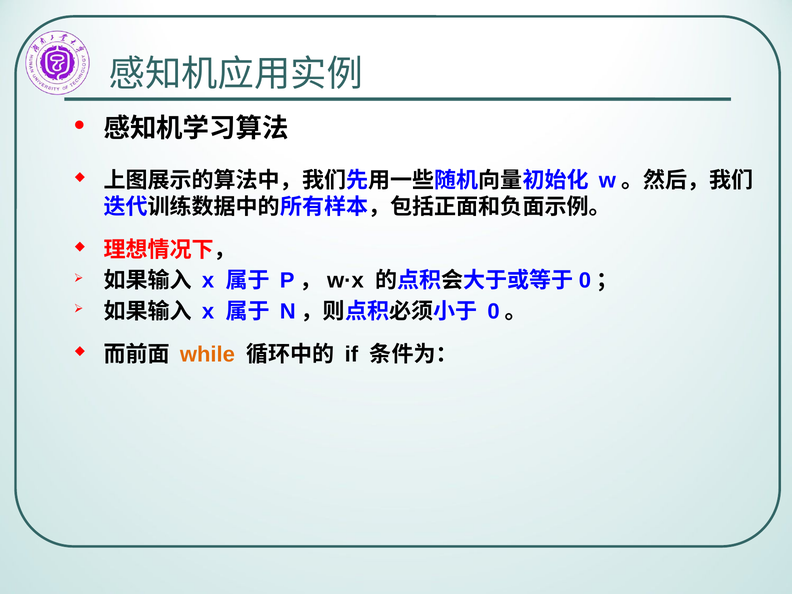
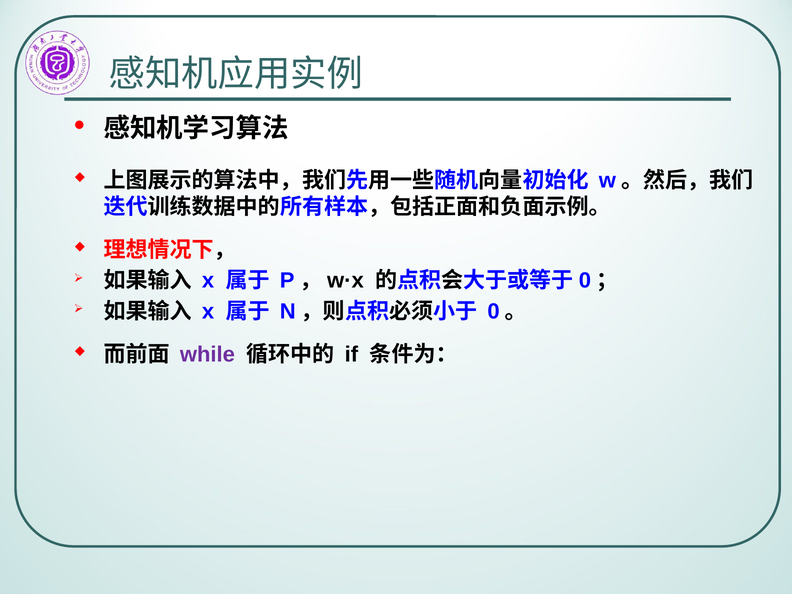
while colour: orange -> purple (207, 355)
